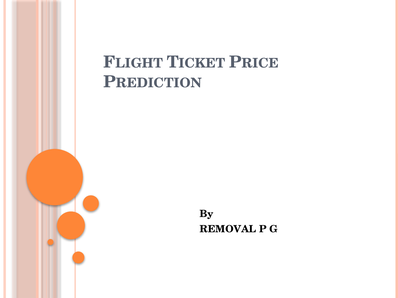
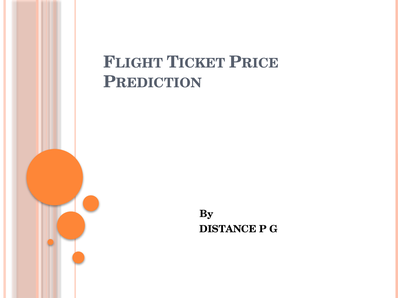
REMOVAL: REMOVAL -> DISTANCE (228, 230)
